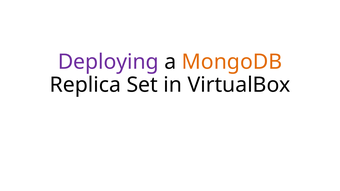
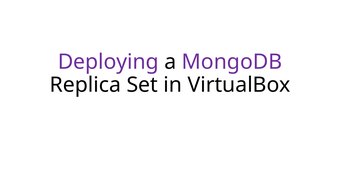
MongoDB colour: orange -> purple (232, 62)
